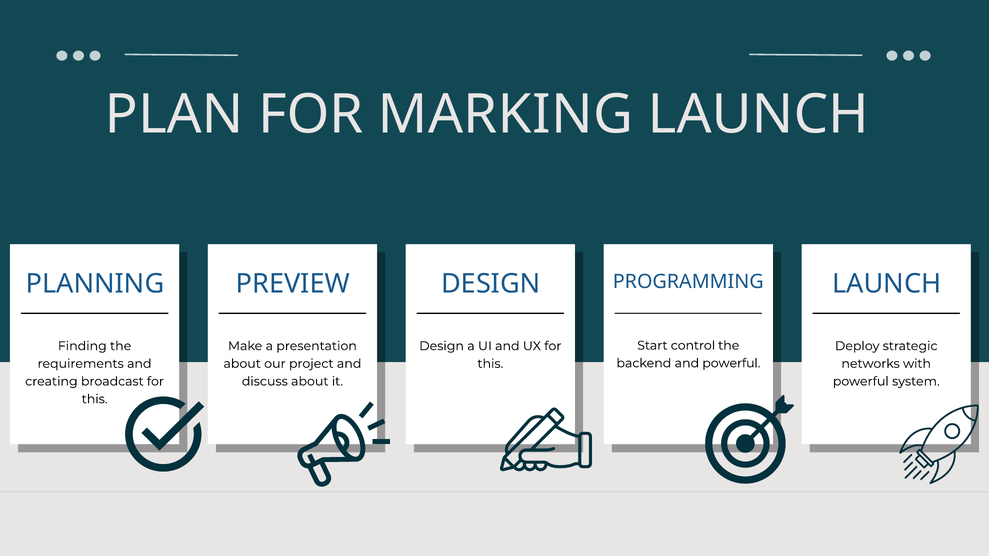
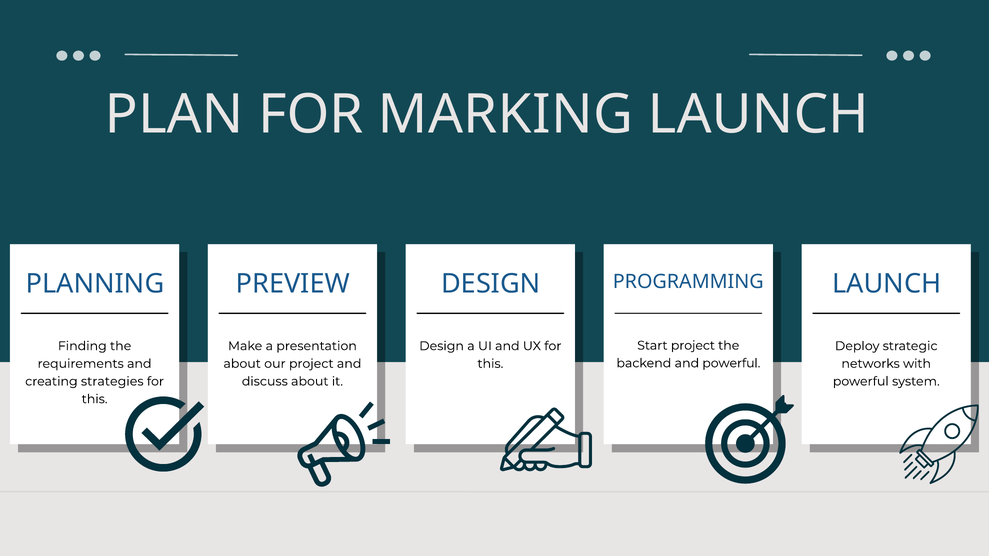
Start control: control -> project (693, 346)
broadcast: broadcast -> strategies (112, 382)
